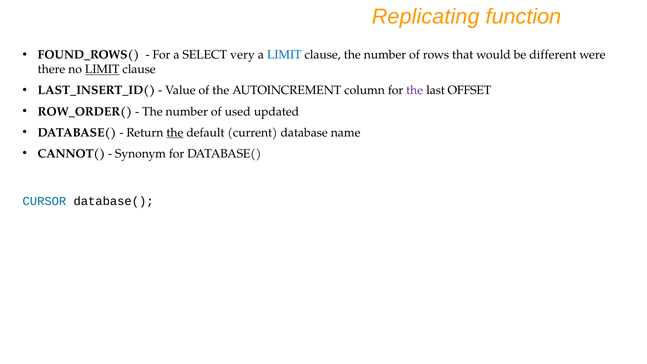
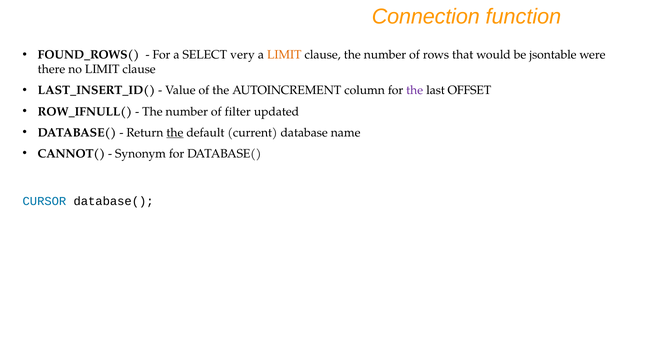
Replicating: Replicating -> Connection (426, 17)
LIMIT colour: blue -> orange (284, 55)
different: different -> jsontable (553, 55)
LIMIT underline: present -> none (102, 69)
ROW_ORDER(: ROW_ORDER( -> ROW_IFNULL( (85, 111)
used: used -> filter (238, 111)
